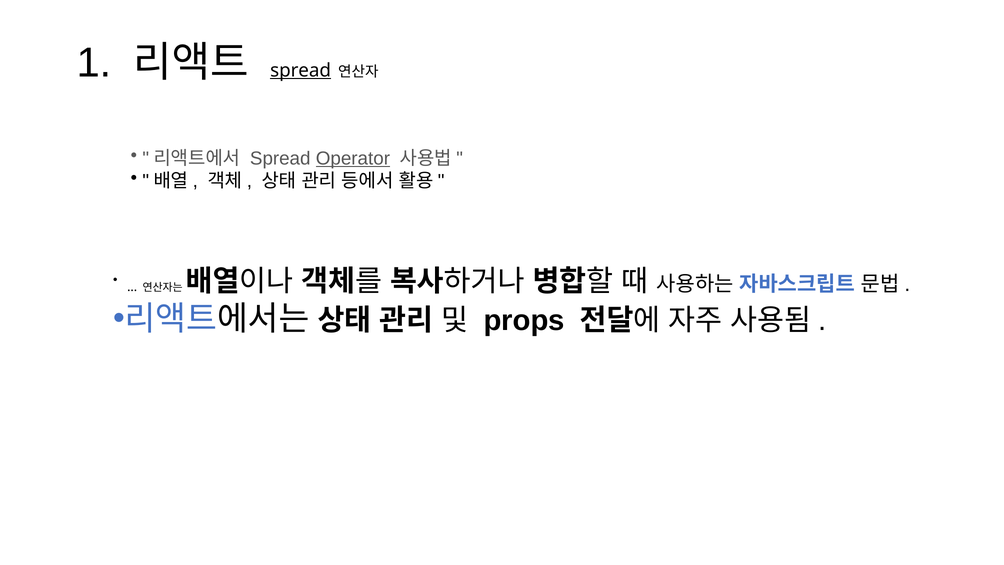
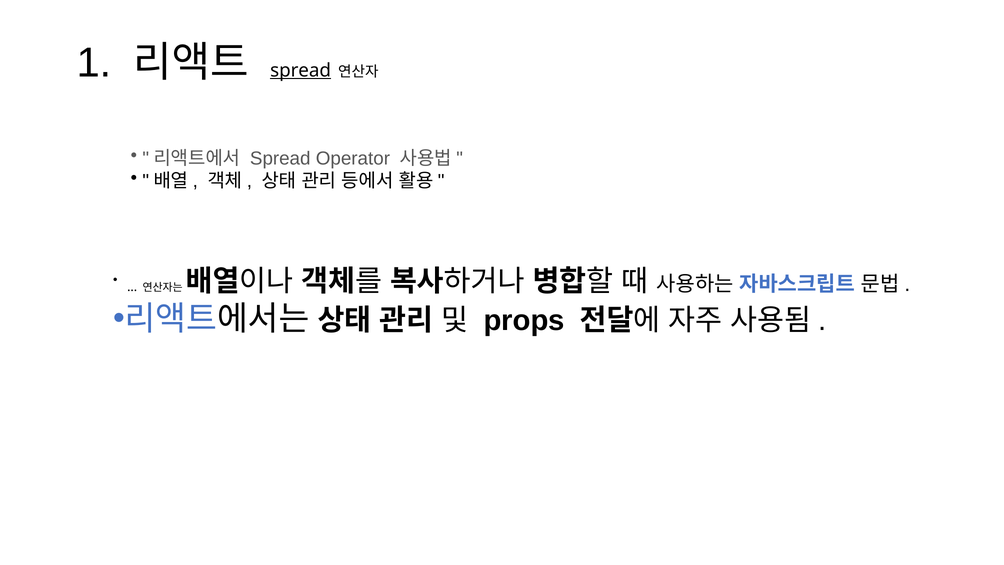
Operator underline: present -> none (353, 158)
